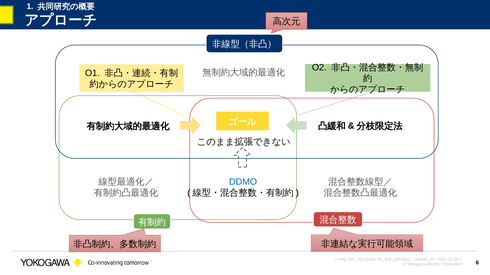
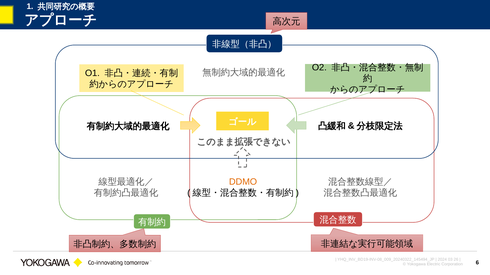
DDMO colour: blue -> orange (243, 182)
